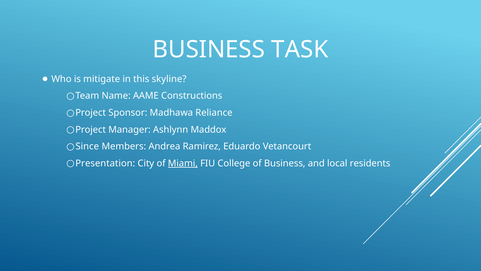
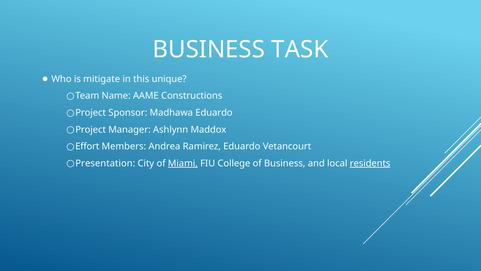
skyline: skyline -> unique (169, 79)
Madhawa Reliance: Reliance -> Eduardo (214, 113)
Since: Since -> Effort (87, 146)
residents underline: none -> present (370, 163)
